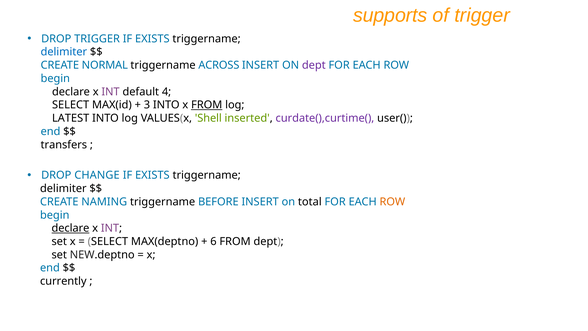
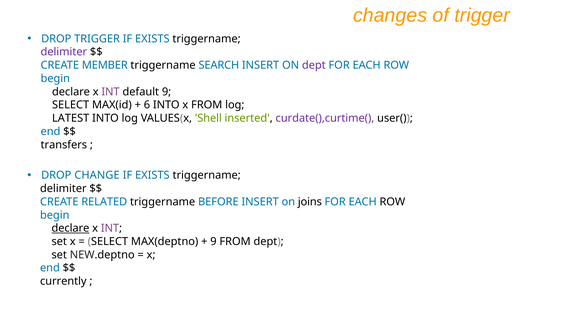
supports: supports -> changes (390, 15)
delimiter colour: blue -> purple (64, 52)
NORMAL: NORMAL -> MEMBER (105, 65)
ACROSS: ACROSS -> SEARCH (219, 65)
default 4: 4 -> 9 (167, 92)
3: 3 -> 6 (147, 105)
FROM underline: present -> none (207, 105)
NAMING: NAMING -> RELATED (104, 202)
total: total -> joins (310, 202)
ROW colour: orange -> black (392, 202)
6: 6 -> 9 (213, 241)
